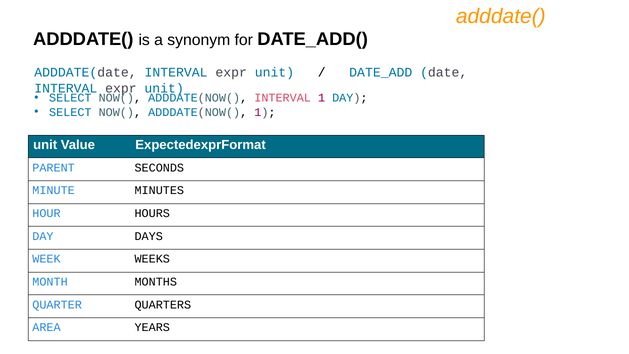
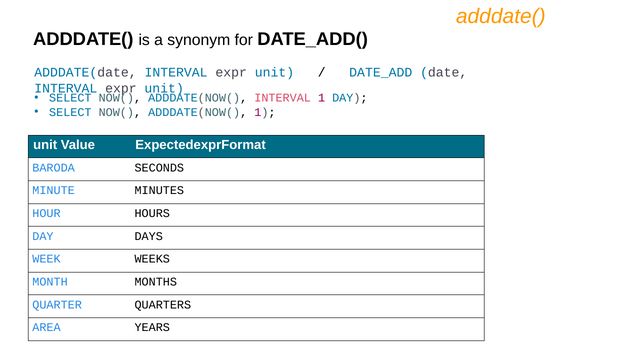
PARENT: PARENT -> BARODA (54, 168)
